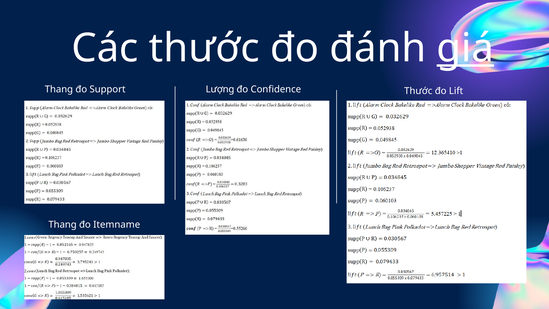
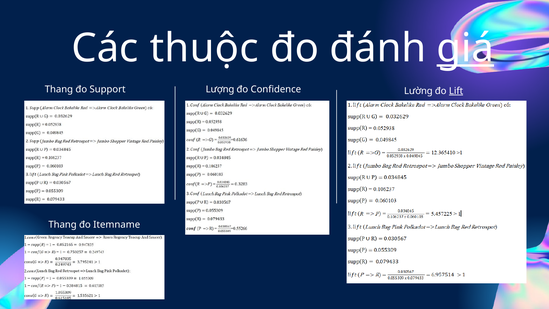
Các thước: thước -> thuộc (204, 48)
Confidence Thước: Thước -> Lường (418, 91)
Lift underline: none -> present (456, 91)
